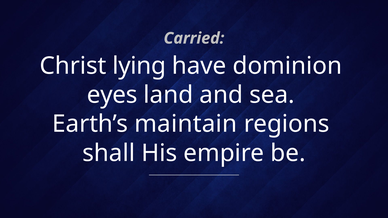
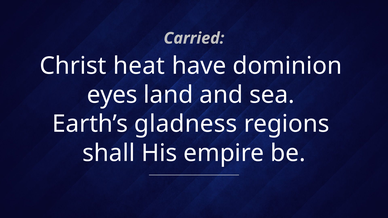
lying: lying -> heat (139, 66)
maintain: maintain -> gladness (186, 124)
